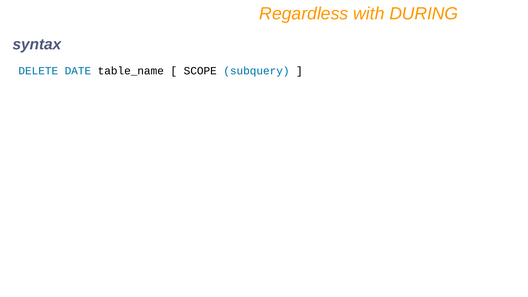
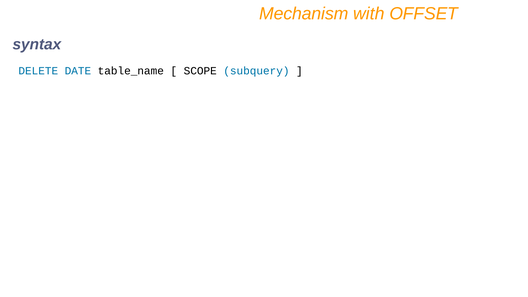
Regardless: Regardless -> Mechanism (304, 14)
DURING: DURING -> OFFSET (424, 14)
